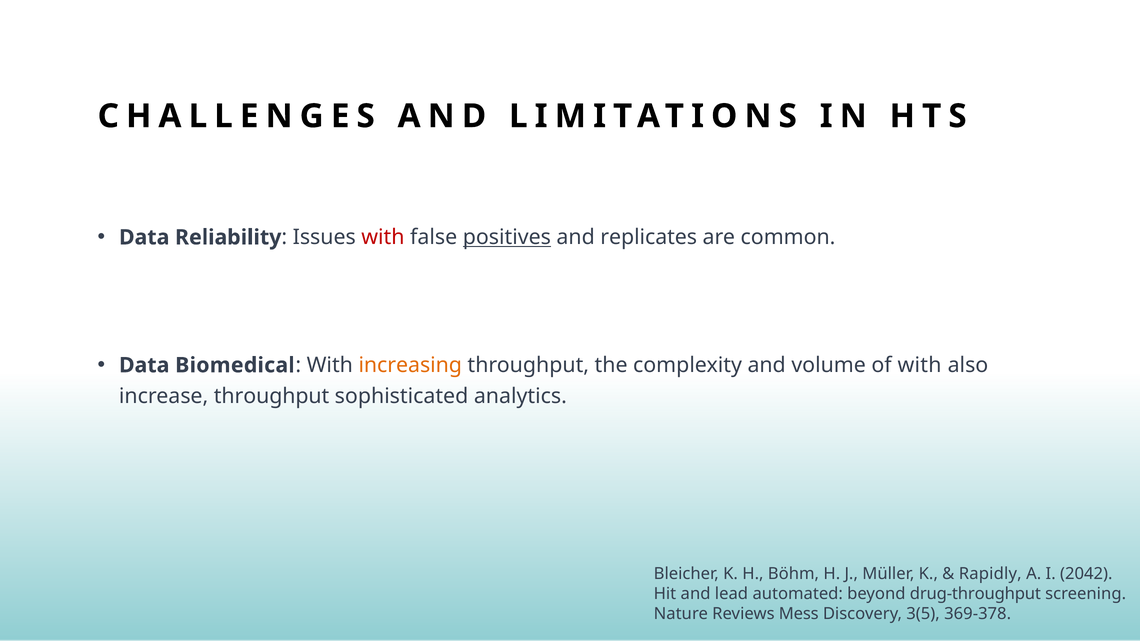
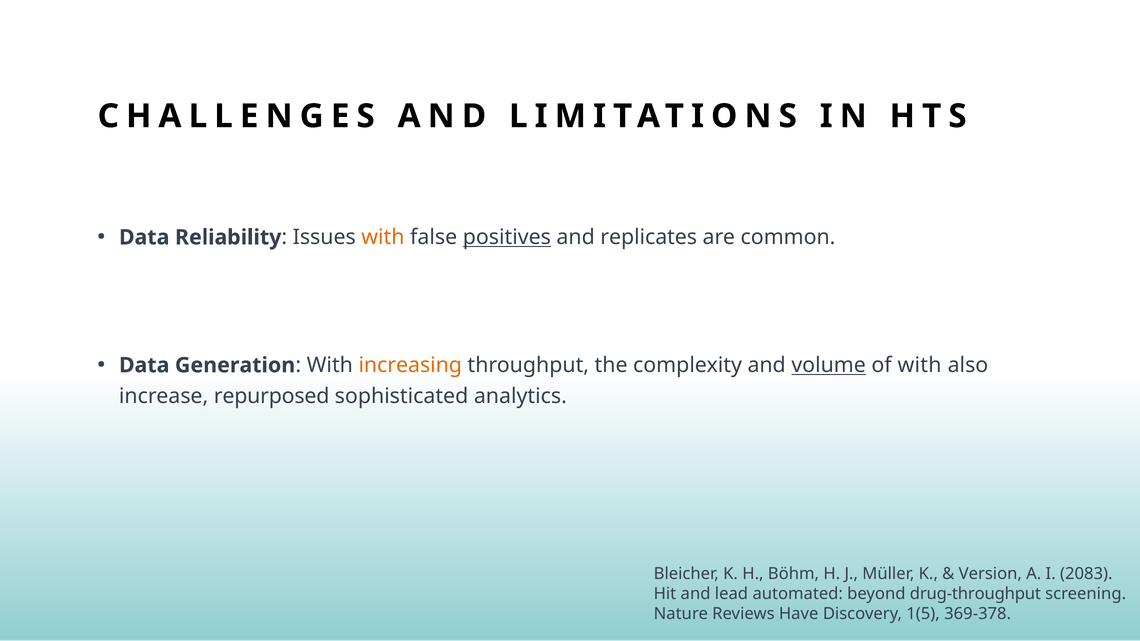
with colour: red -> orange (383, 237)
Biomedical: Biomedical -> Generation (235, 365)
volume underline: none -> present (829, 365)
increase throughput: throughput -> repurposed (272, 396)
Rapidly: Rapidly -> Version (990, 574)
2042: 2042 -> 2083 (1086, 574)
Mess: Mess -> Have (799, 614)
3(5: 3(5 -> 1(5 (923, 614)
